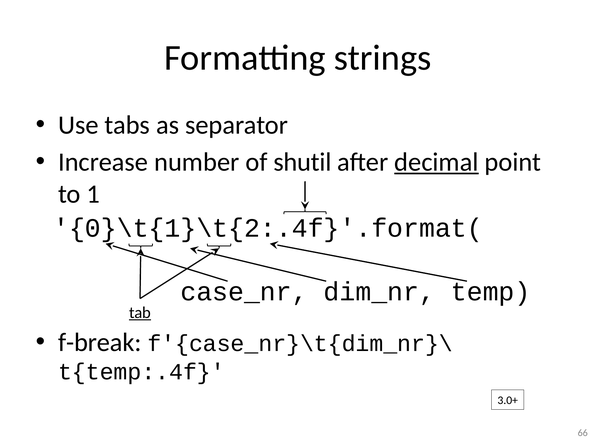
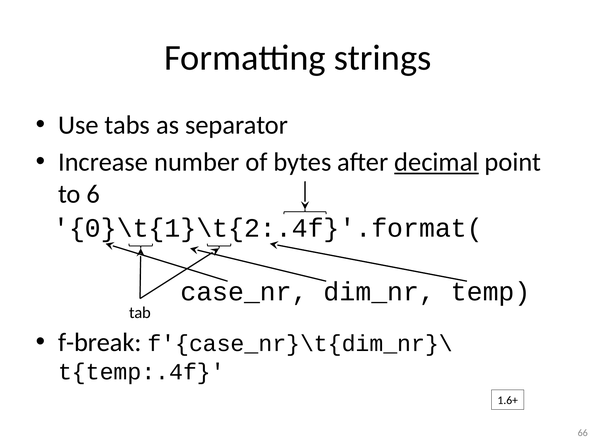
shutil: shutil -> bytes (302, 162)
1: 1 -> 6 (93, 194)
tab underline: present -> none (140, 313)
3.0+: 3.0+ -> 1.6+ (508, 400)
